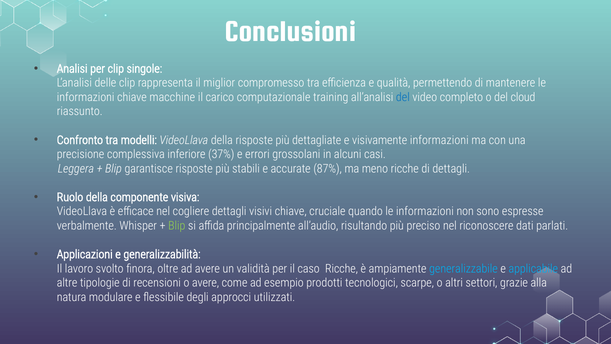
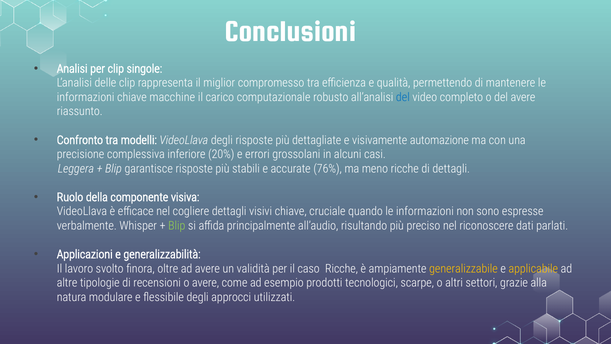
training: training -> robusto (331, 97)
del cloud: cloud -> avere (523, 97)
VideoLlava della: della -> degli (222, 140)
visivamente informazioni: informazioni -> automazione (439, 140)
37%: 37% -> 20% (221, 154)
87%: 87% -> 76% (328, 169)
generalizzabile colour: light blue -> yellow (463, 268)
applicabile colour: light blue -> yellow (533, 268)
